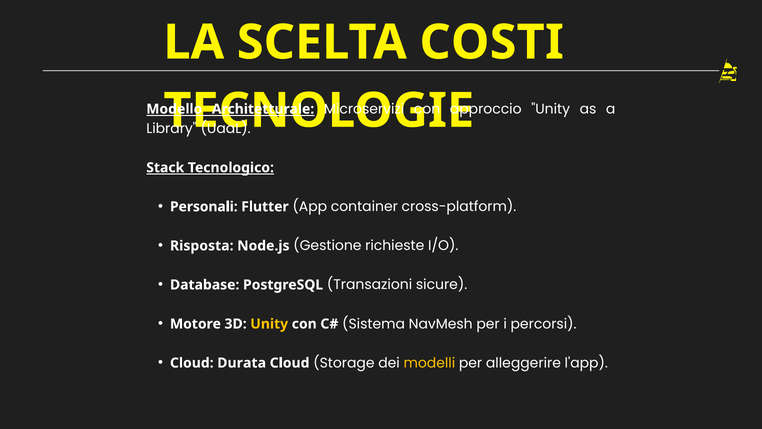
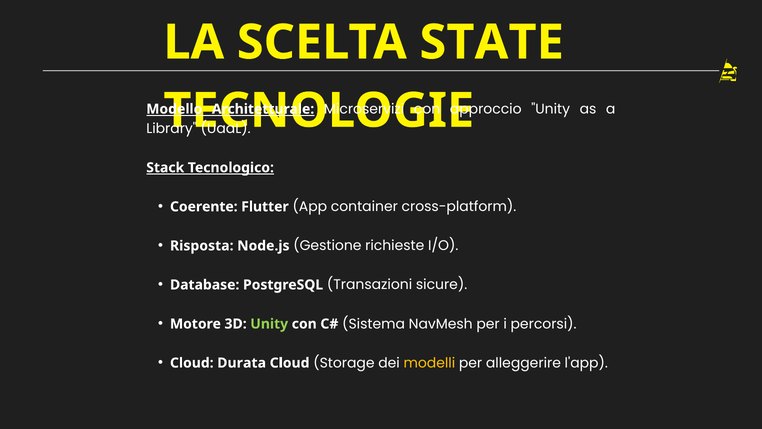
COSTI: COSTI -> STATE (492, 42)
Personali: Personali -> Coerente (204, 207)
Unity colour: yellow -> light green (269, 324)
